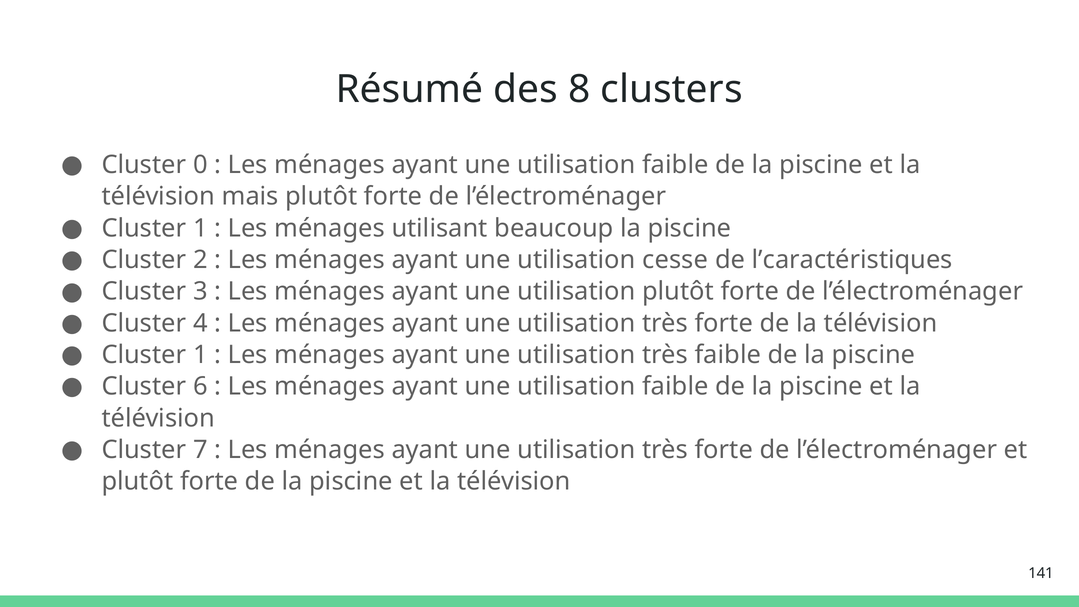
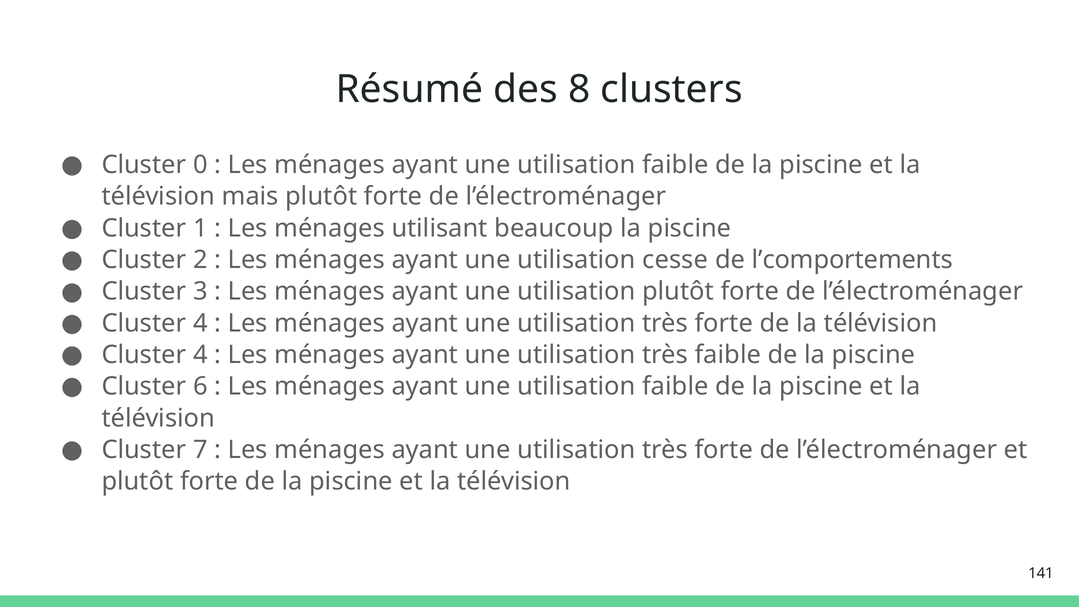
l’caractéristiques: l’caractéristiques -> l’comportements (852, 260)
1: 1 -> 4 (200, 355)
